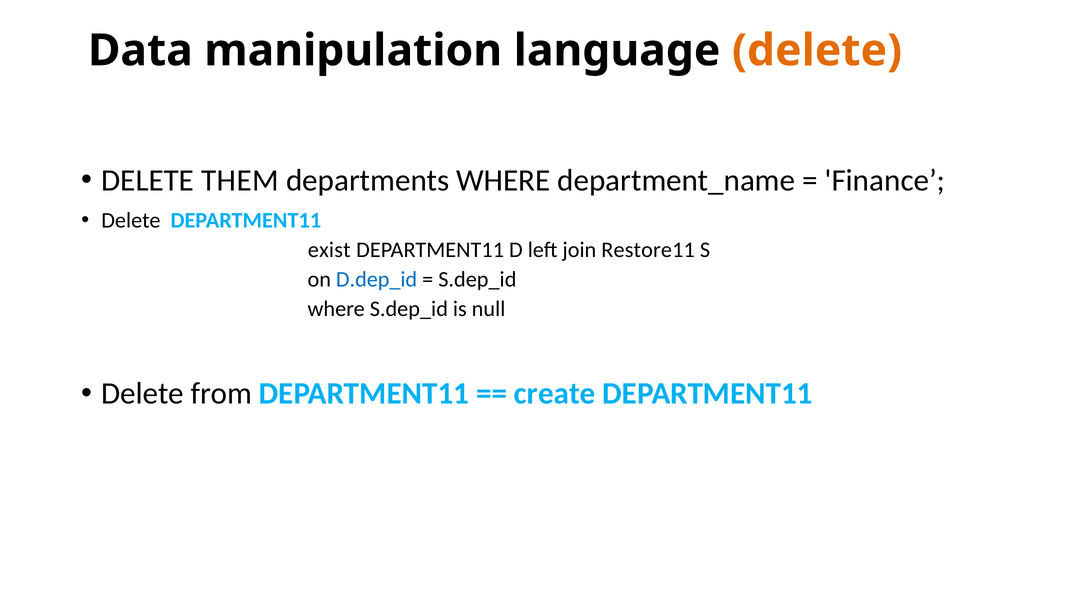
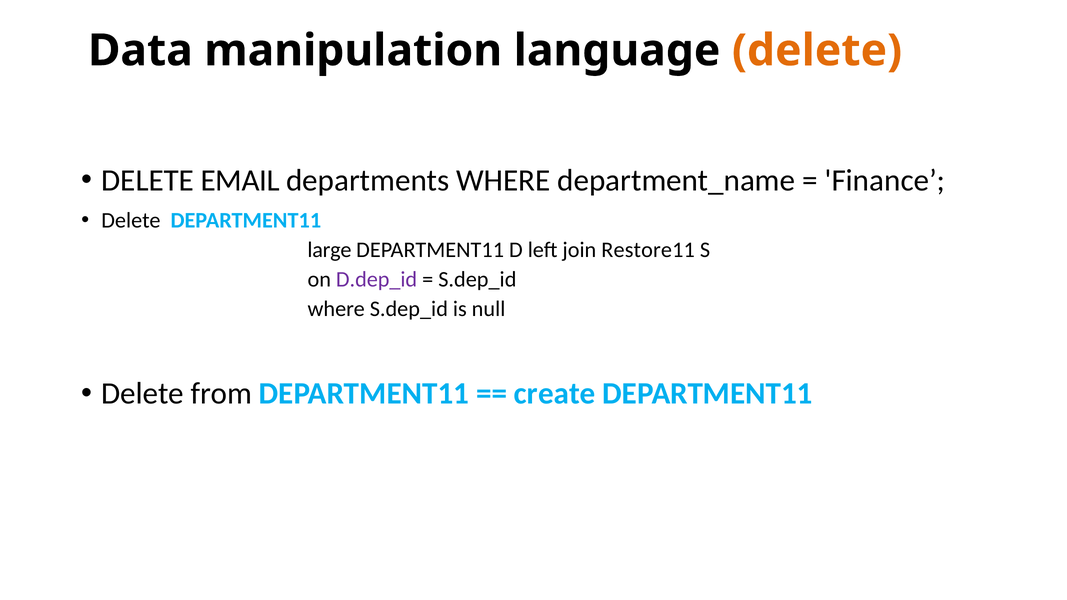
THEM: THEM -> EMAIL (240, 180)
exist: exist -> large (329, 250)
D.dep_id colour: blue -> purple (377, 279)
